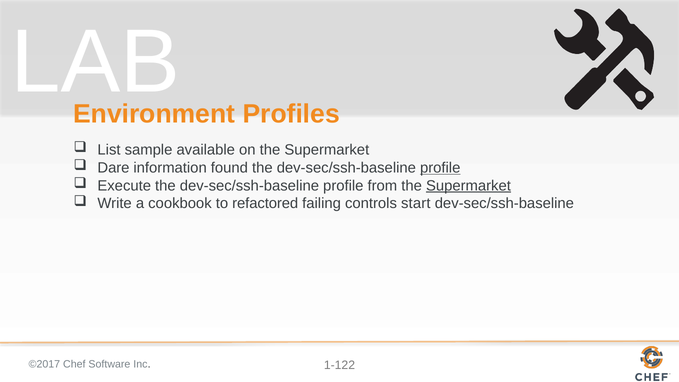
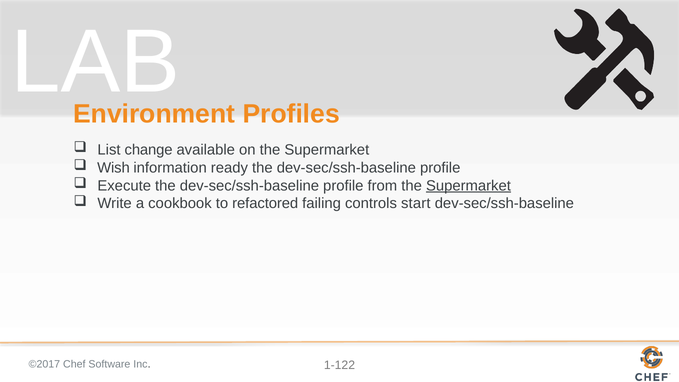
sample: sample -> change (149, 150)
Dare: Dare -> Wish (113, 168)
found: found -> ready (229, 168)
profile underline: present -> none (440, 168)
